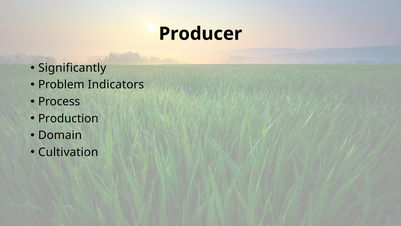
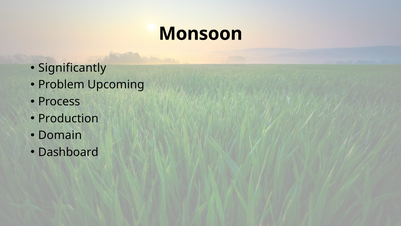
Producer: Producer -> Monsoon (201, 34)
Indicators: Indicators -> Upcoming (116, 85)
Cultivation: Cultivation -> Dashboard (68, 152)
